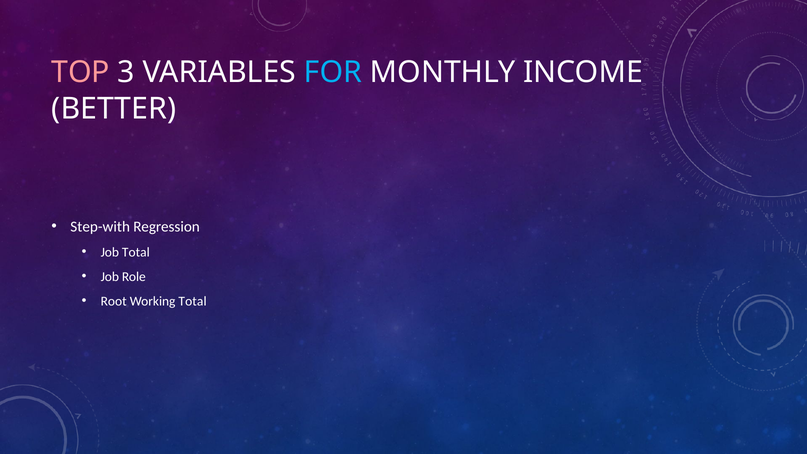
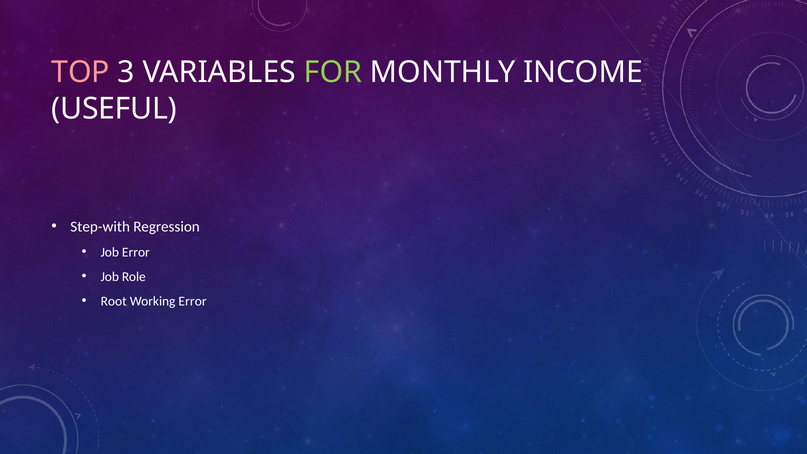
FOR colour: light blue -> light green (333, 72)
BETTER: BETTER -> USEFUL (114, 109)
Job Total: Total -> Error (136, 252)
Working Total: Total -> Error (193, 301)
